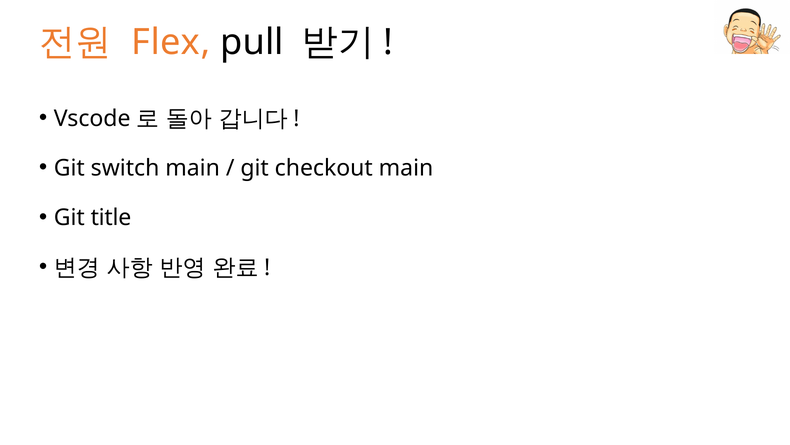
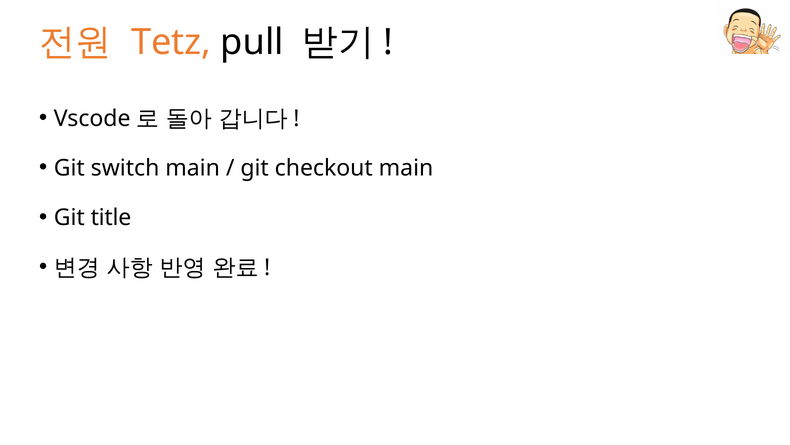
Flex: Flex -> Tetz (171, 42)
